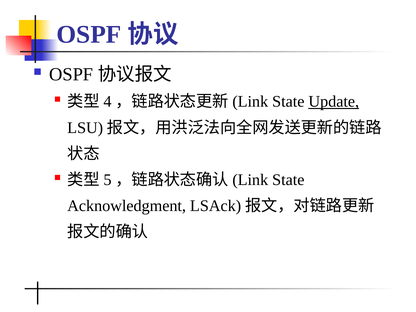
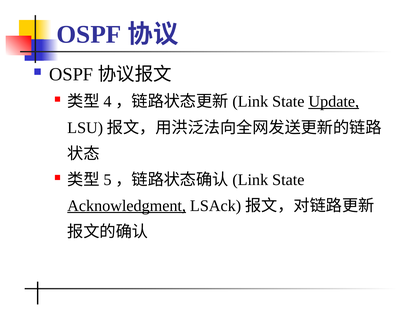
Acknowledgment underline: none -> present (127, 206)
